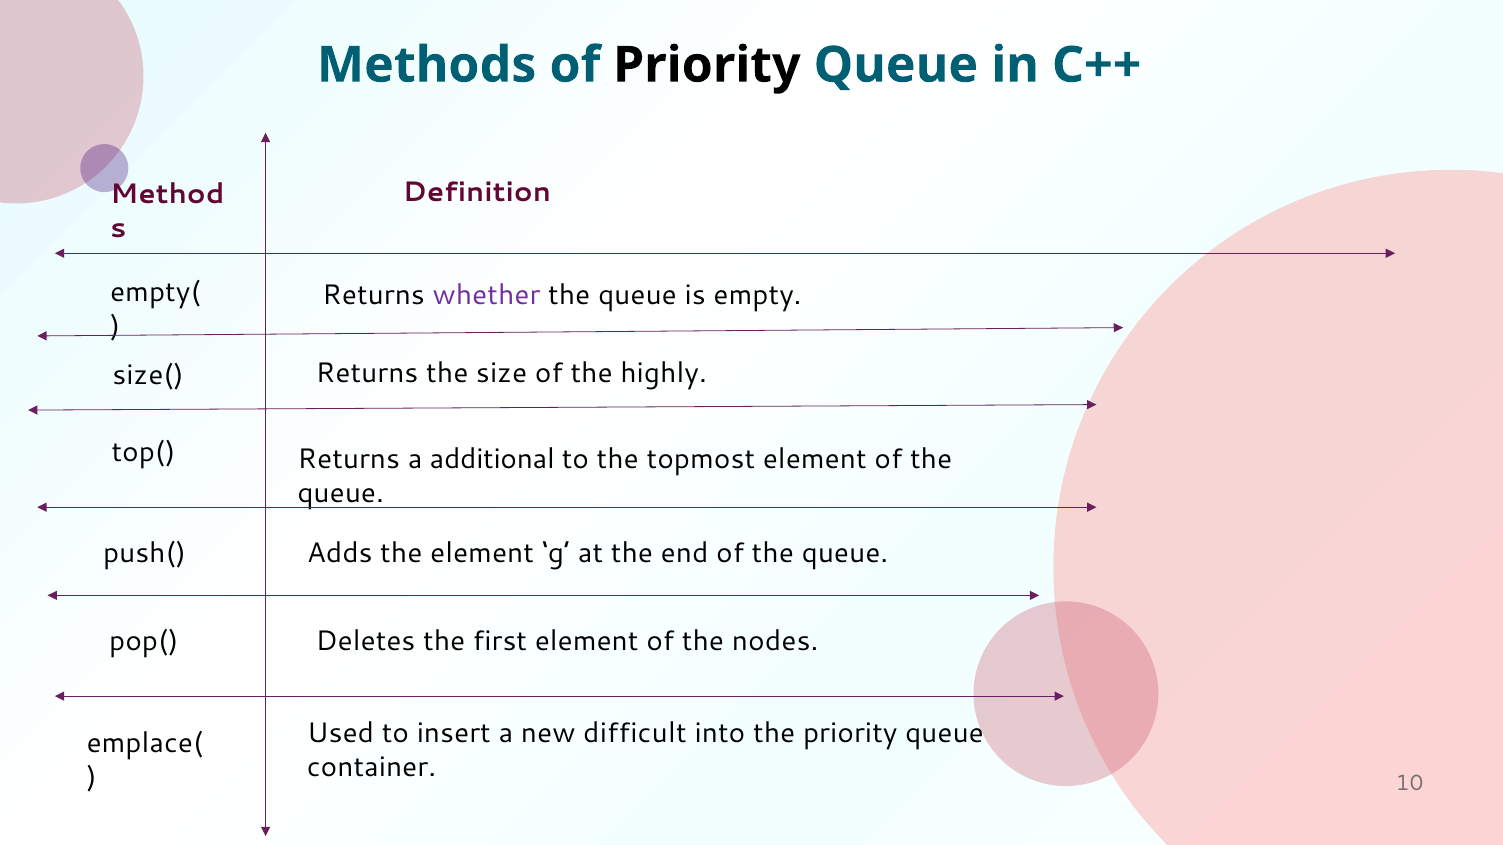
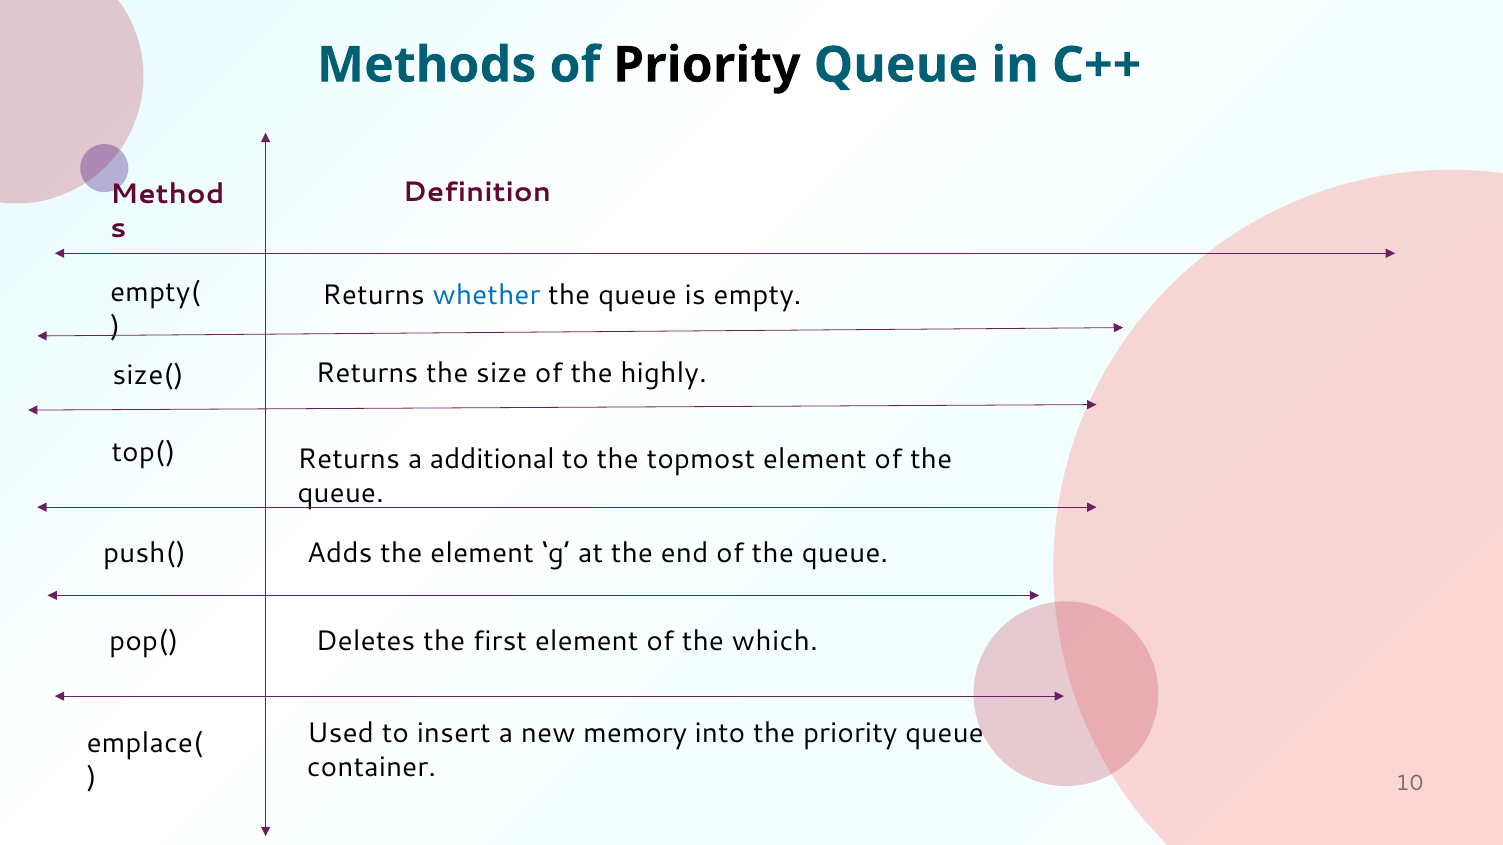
whether colour: purple -> blue (487, 295)
nodes: nodes -> which (775, 641)
difficult: difficult -> memory (635, 733)
